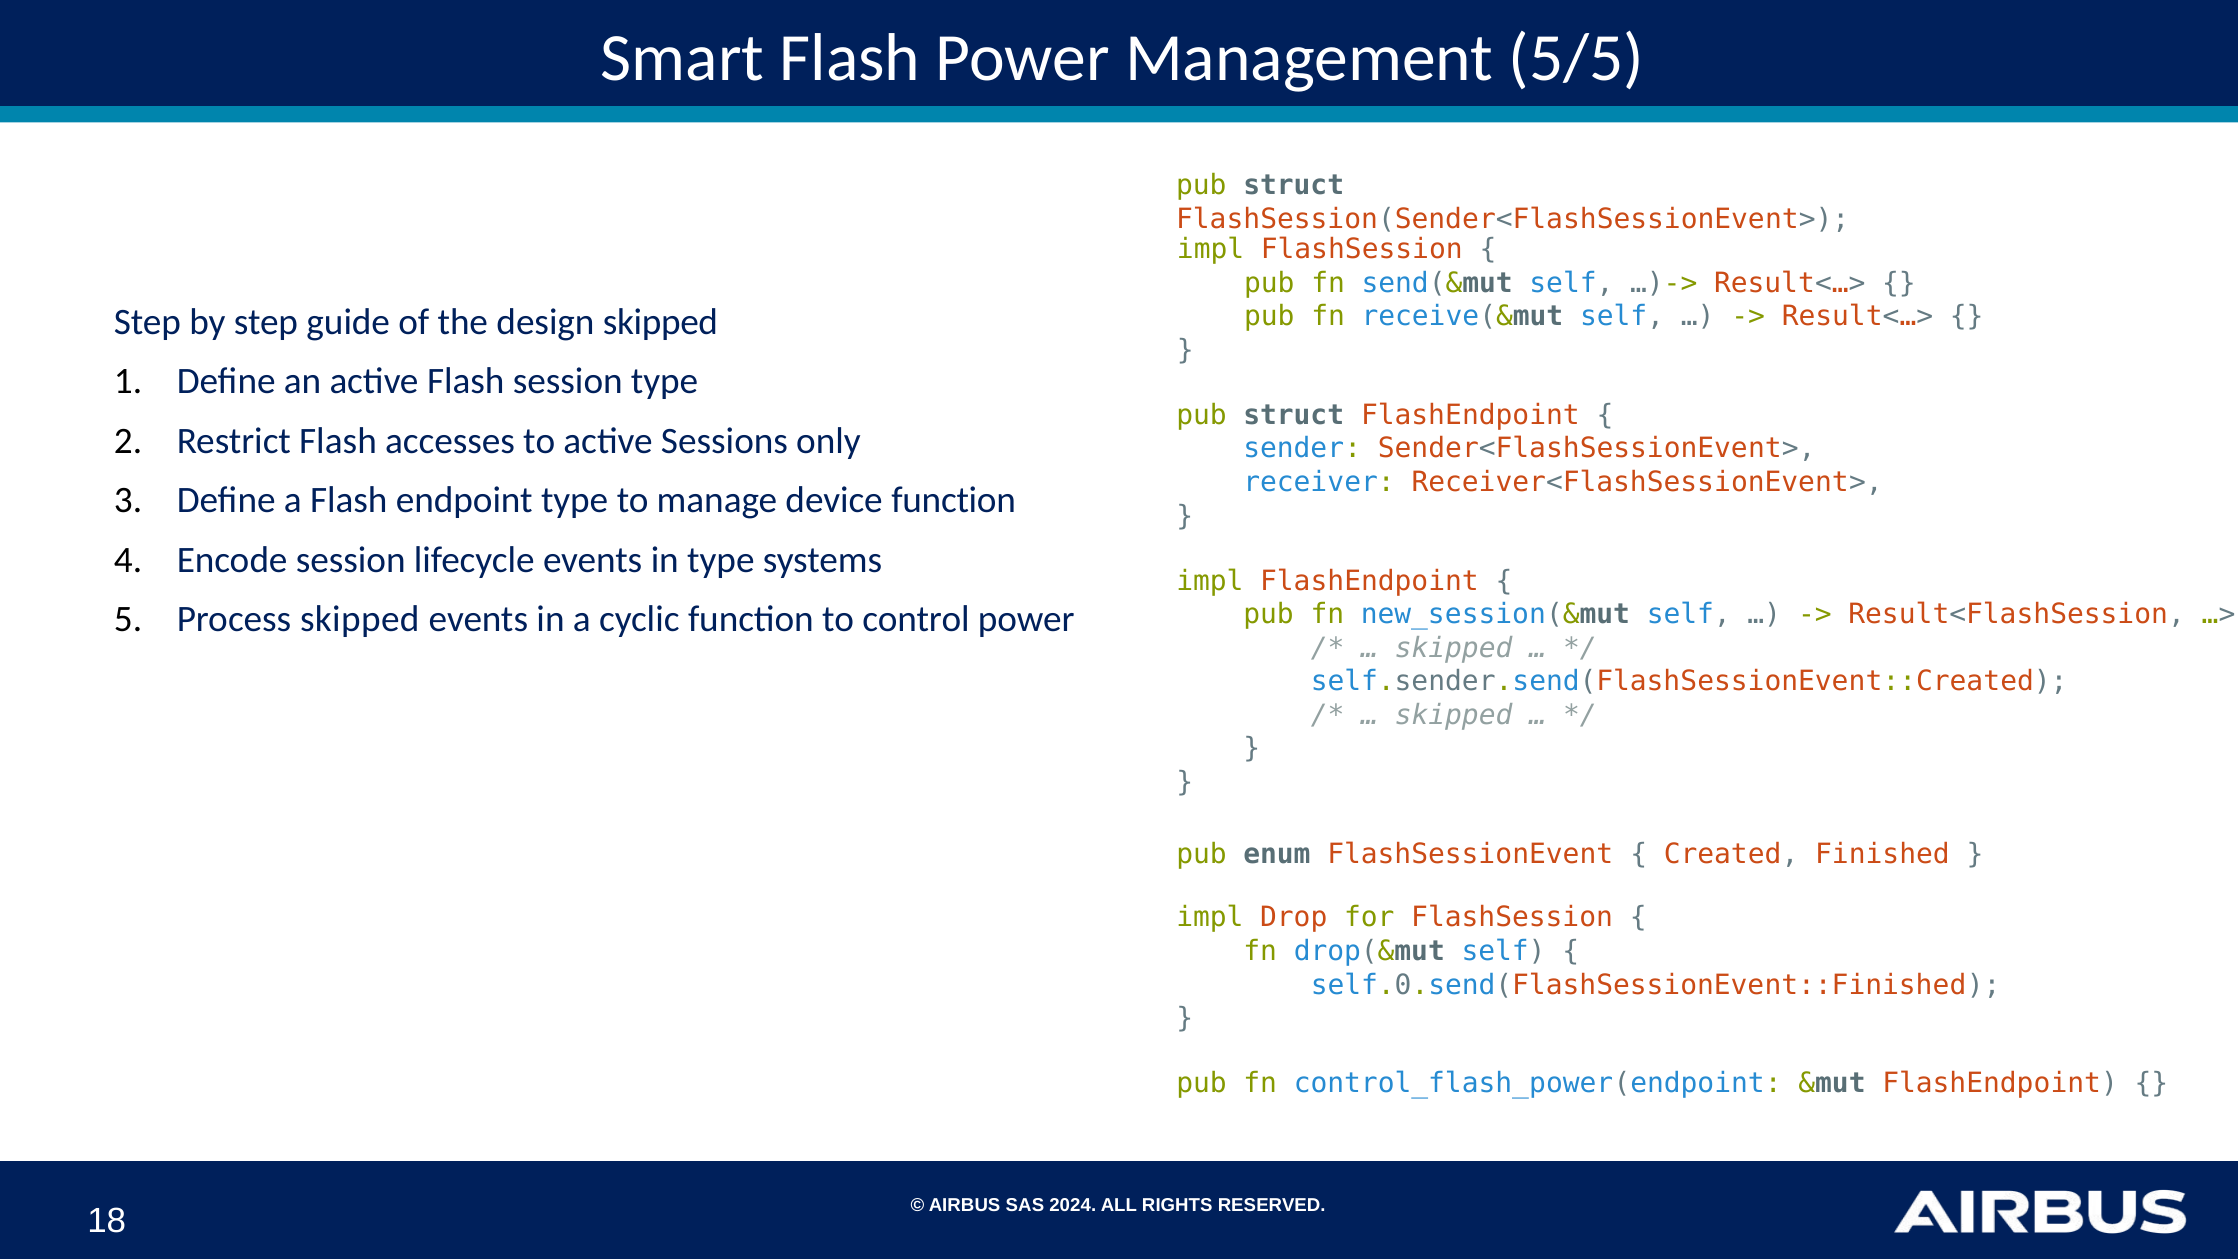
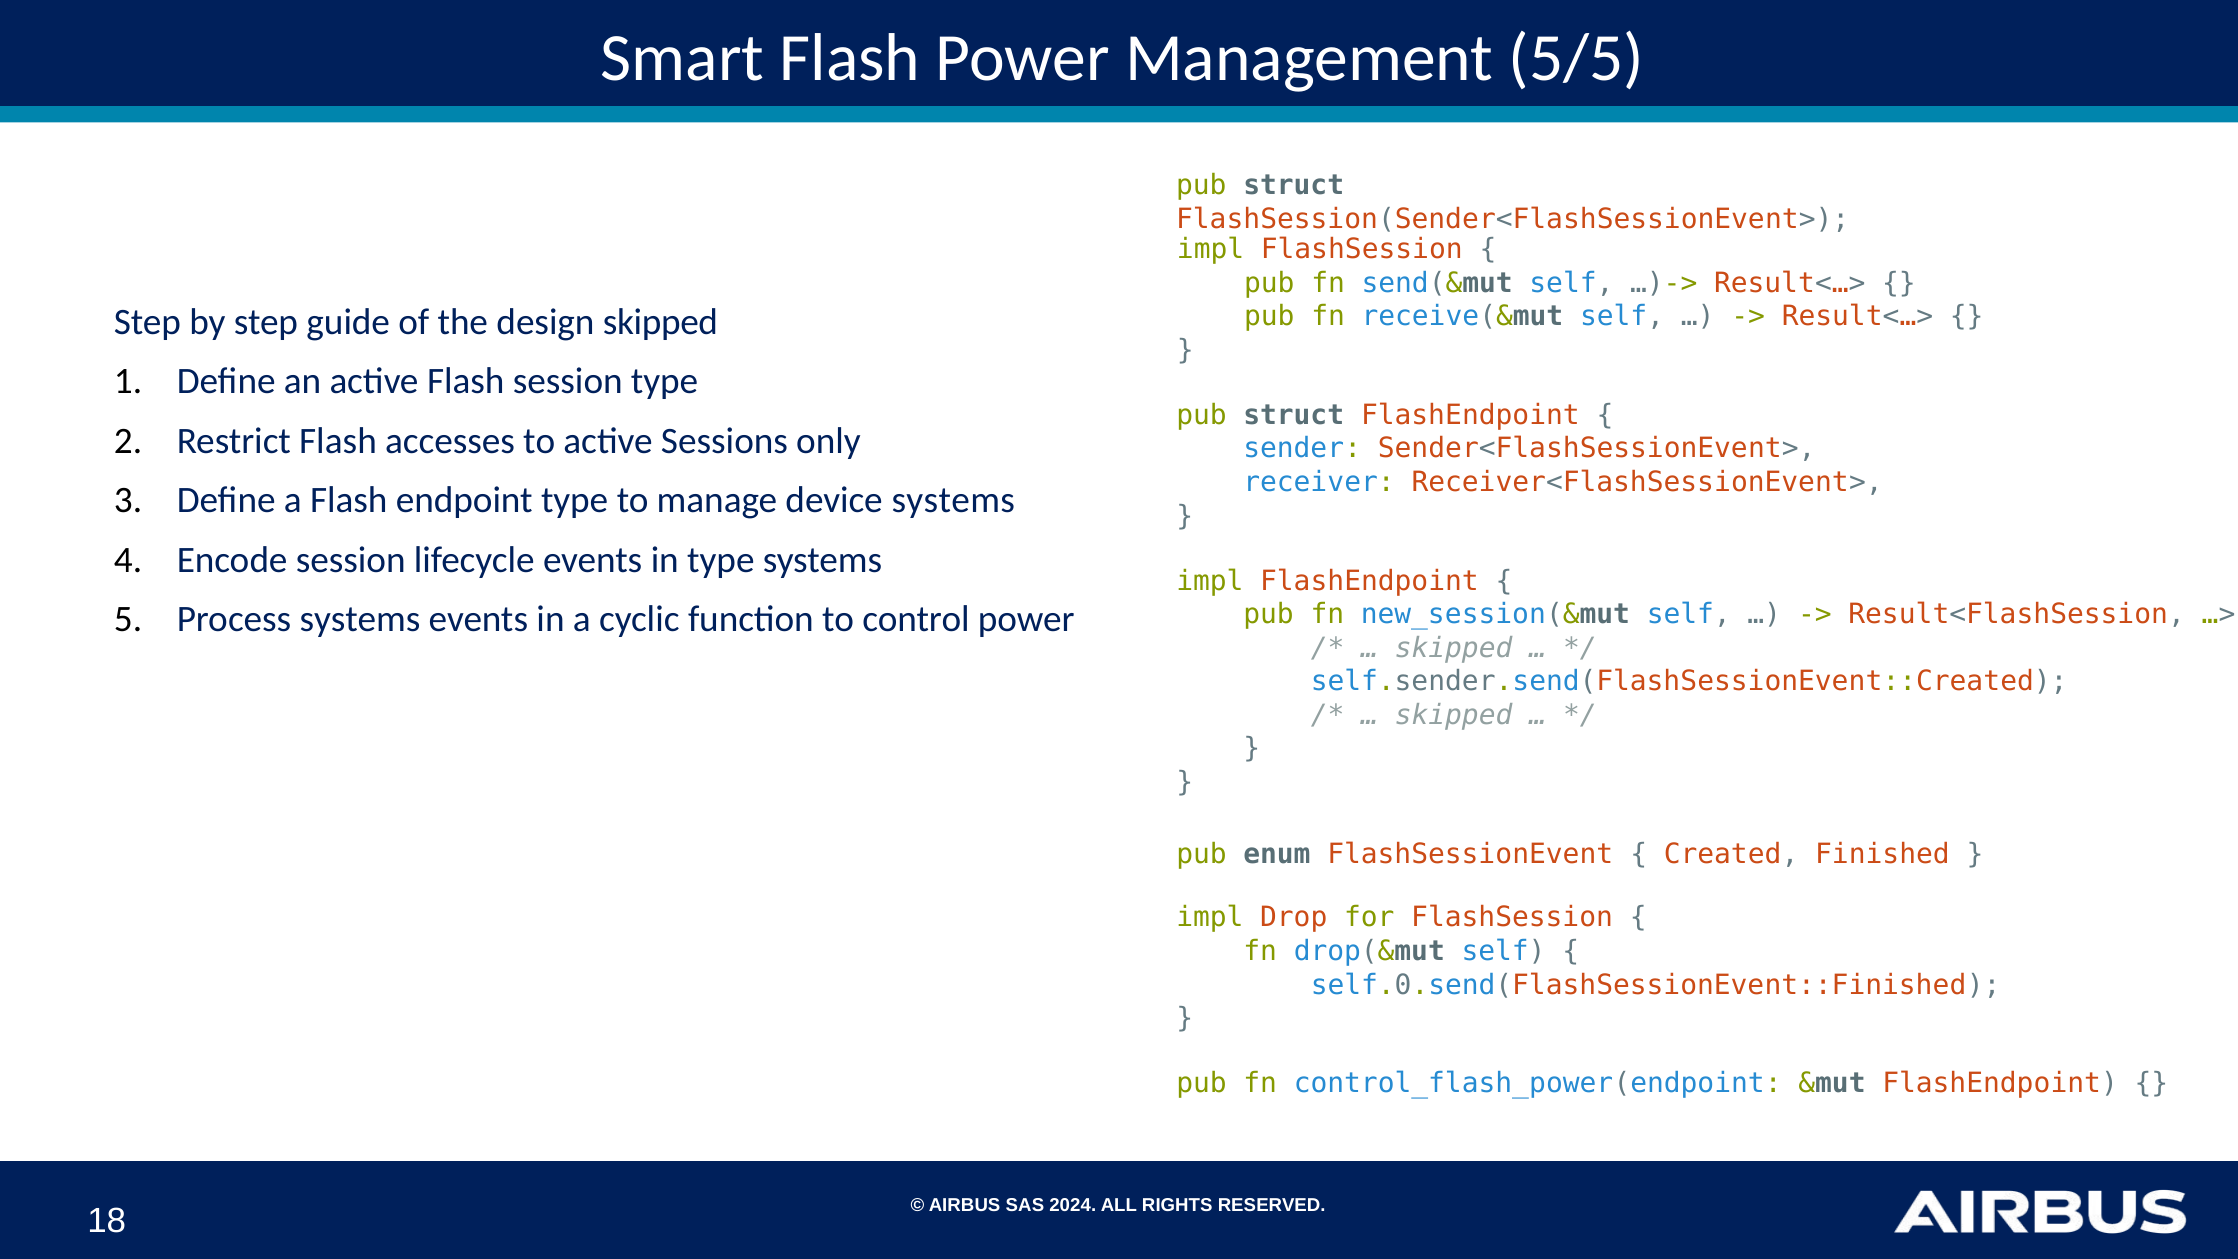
device function: function -> systems (953, 500)
Process skipped: skipped -> systems (360, 619)
